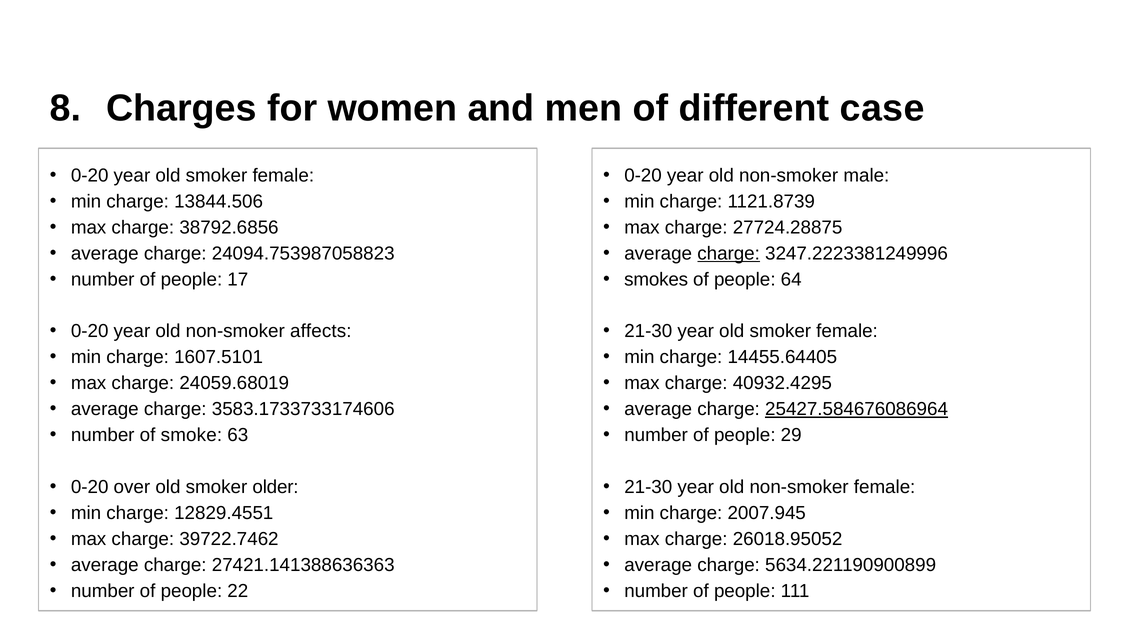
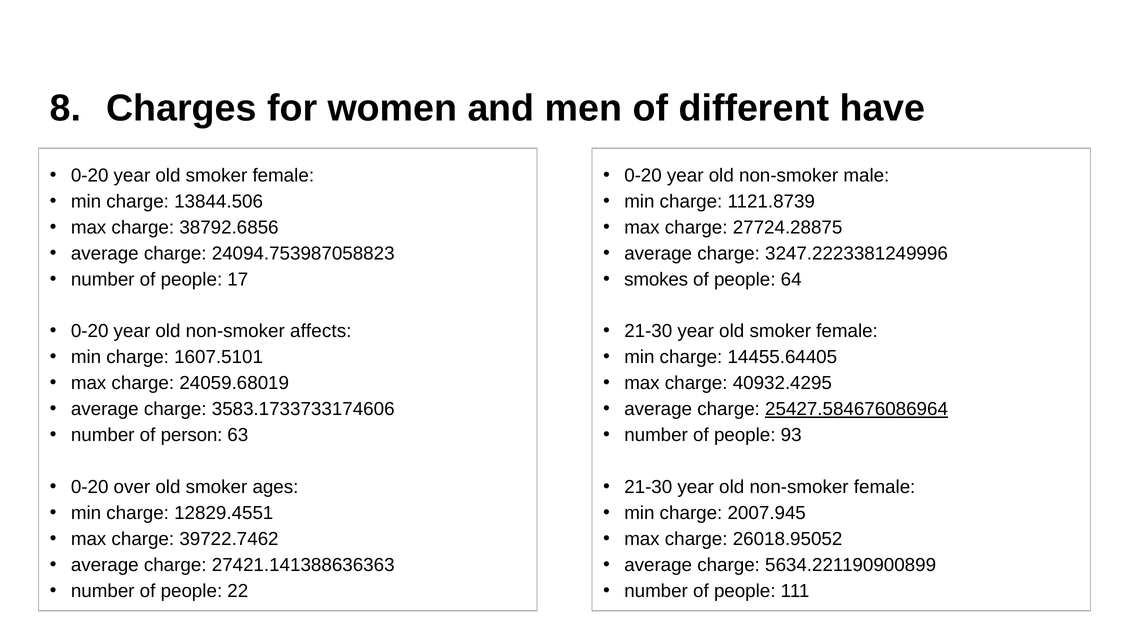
case: case -> have (882, 108)
charge underline: present -> none (729, 253)
smoke: smoke -> person (192, 435)
29: 29 -> 93 (791, 435)
older: older -> ages (275, 487)
